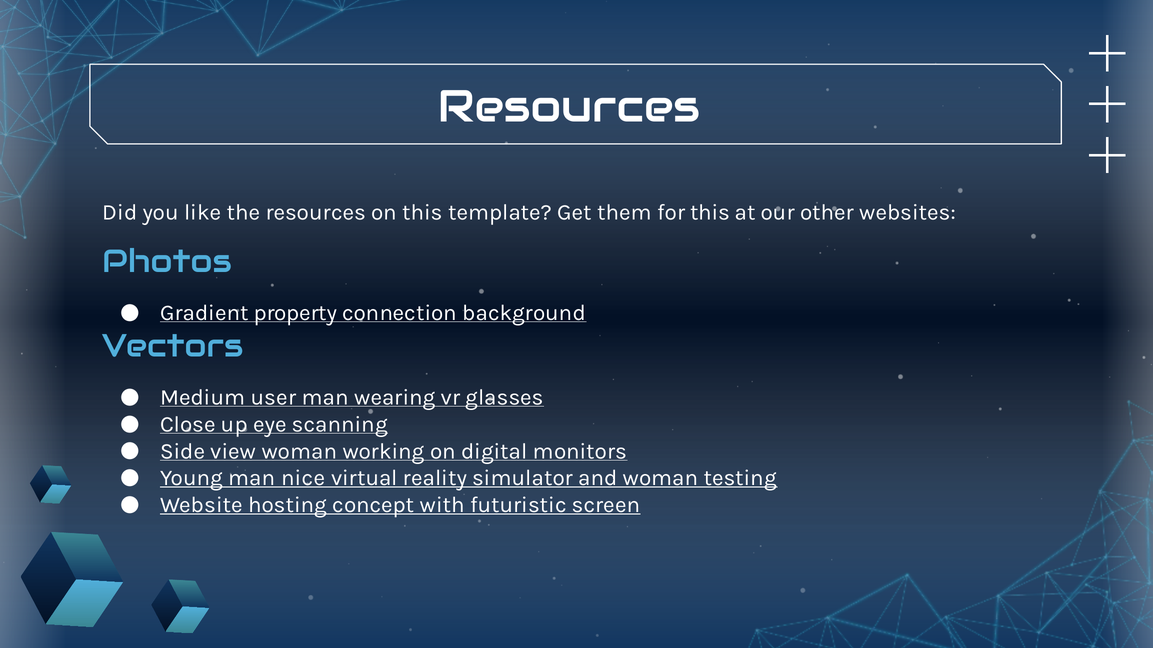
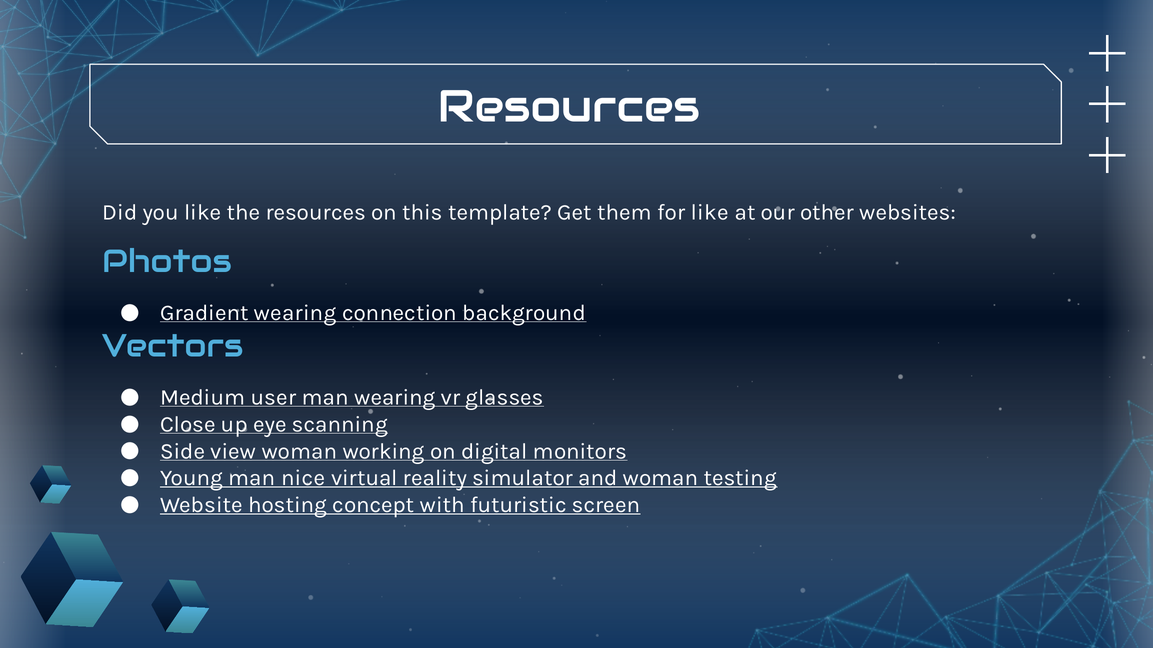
for this: this -> like (710, 213)
Gradient property: property -> wearing (295, 313)
